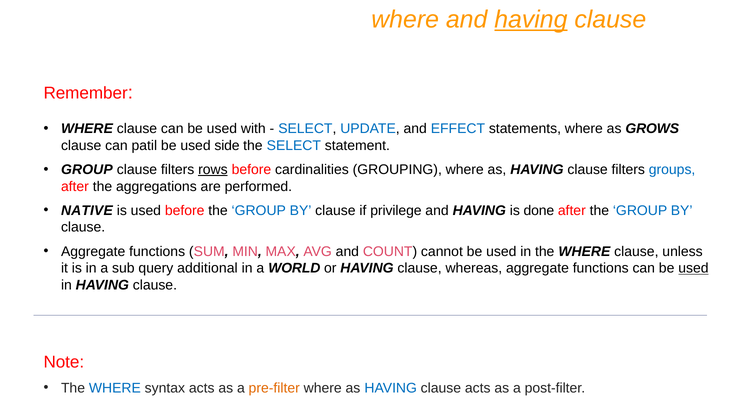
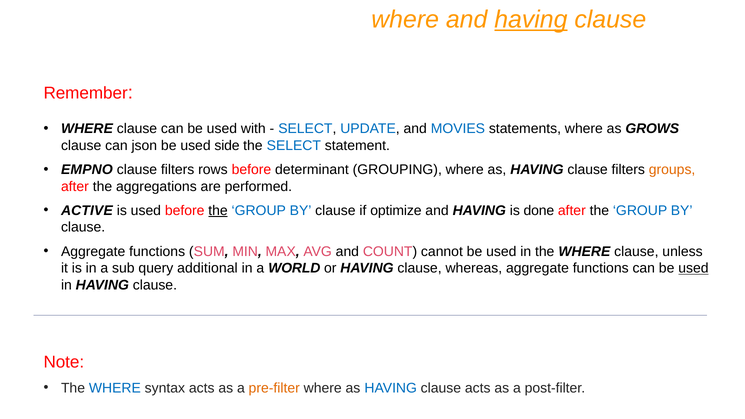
EFFECT: EFFECT -> MOVIES (458, 129)
patil: patil -> json (144, 145)
GROUP: GROUP -> EMPNO (87, 170)
rows underline: present -> none (213, 170)
cardinalities: cardinalities -> determinant (312, 170)
groups colour: blue -> orange (672, 170)
NATIVE: NATIVE -> ACTIVE (87, 211)
the underline: none -> present (218, 211)
privilege: privilege -> optimize (396, 211)
